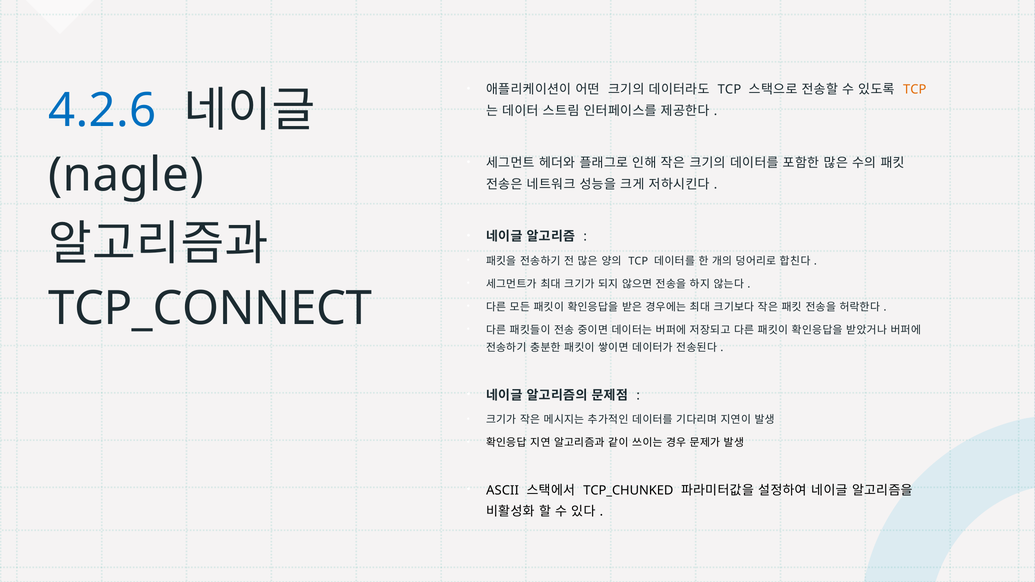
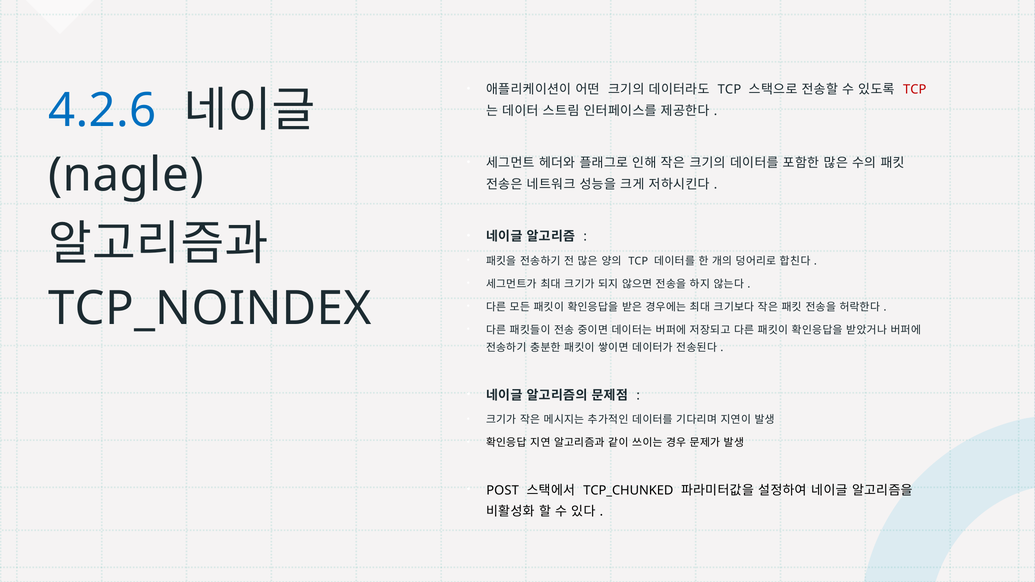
TCP colour: orange -> red (915, 90)
TCP_CONNECT: TCP_CONNECT -> TCP_NOINDEX (210, 309)
ASCII: ASCII -> POST (503, 490)
